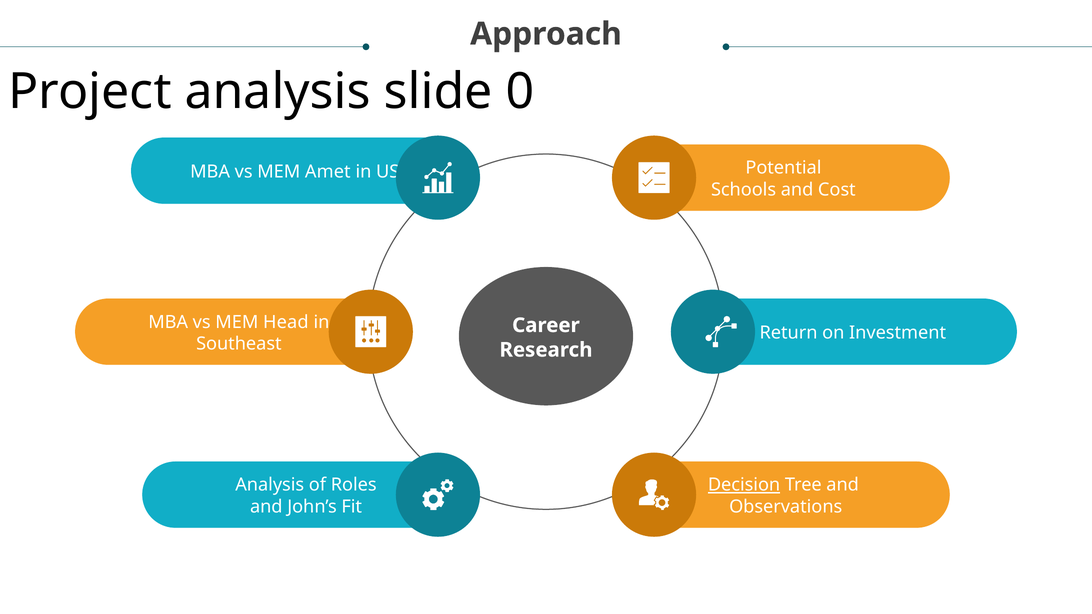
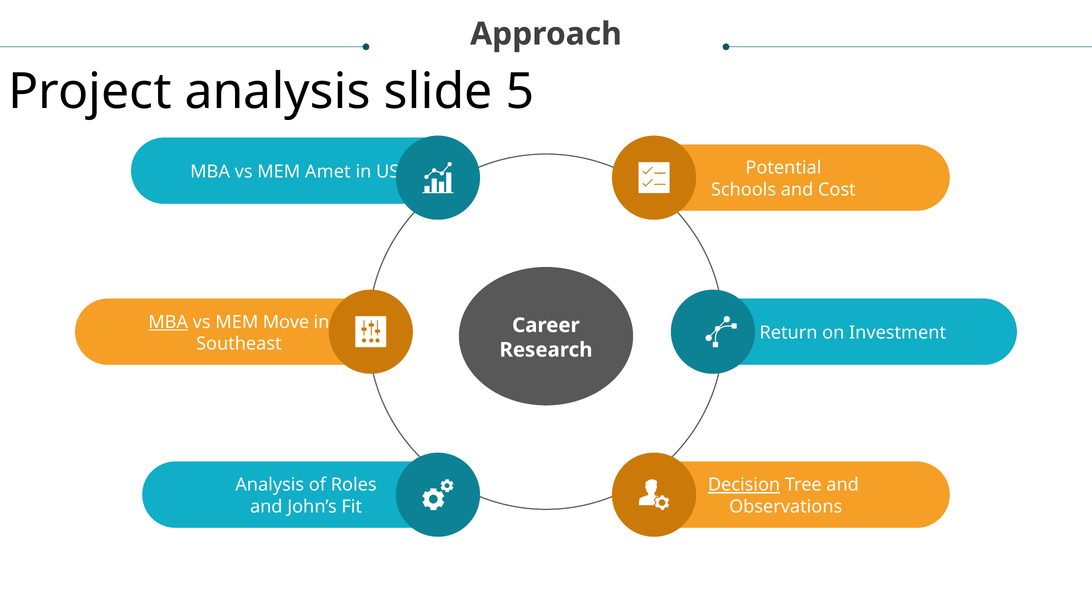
0: 0 -> 5 (520, 92)
MBA underline: none -> present (168, 322)
Head: Head -> Move (286, 322)
